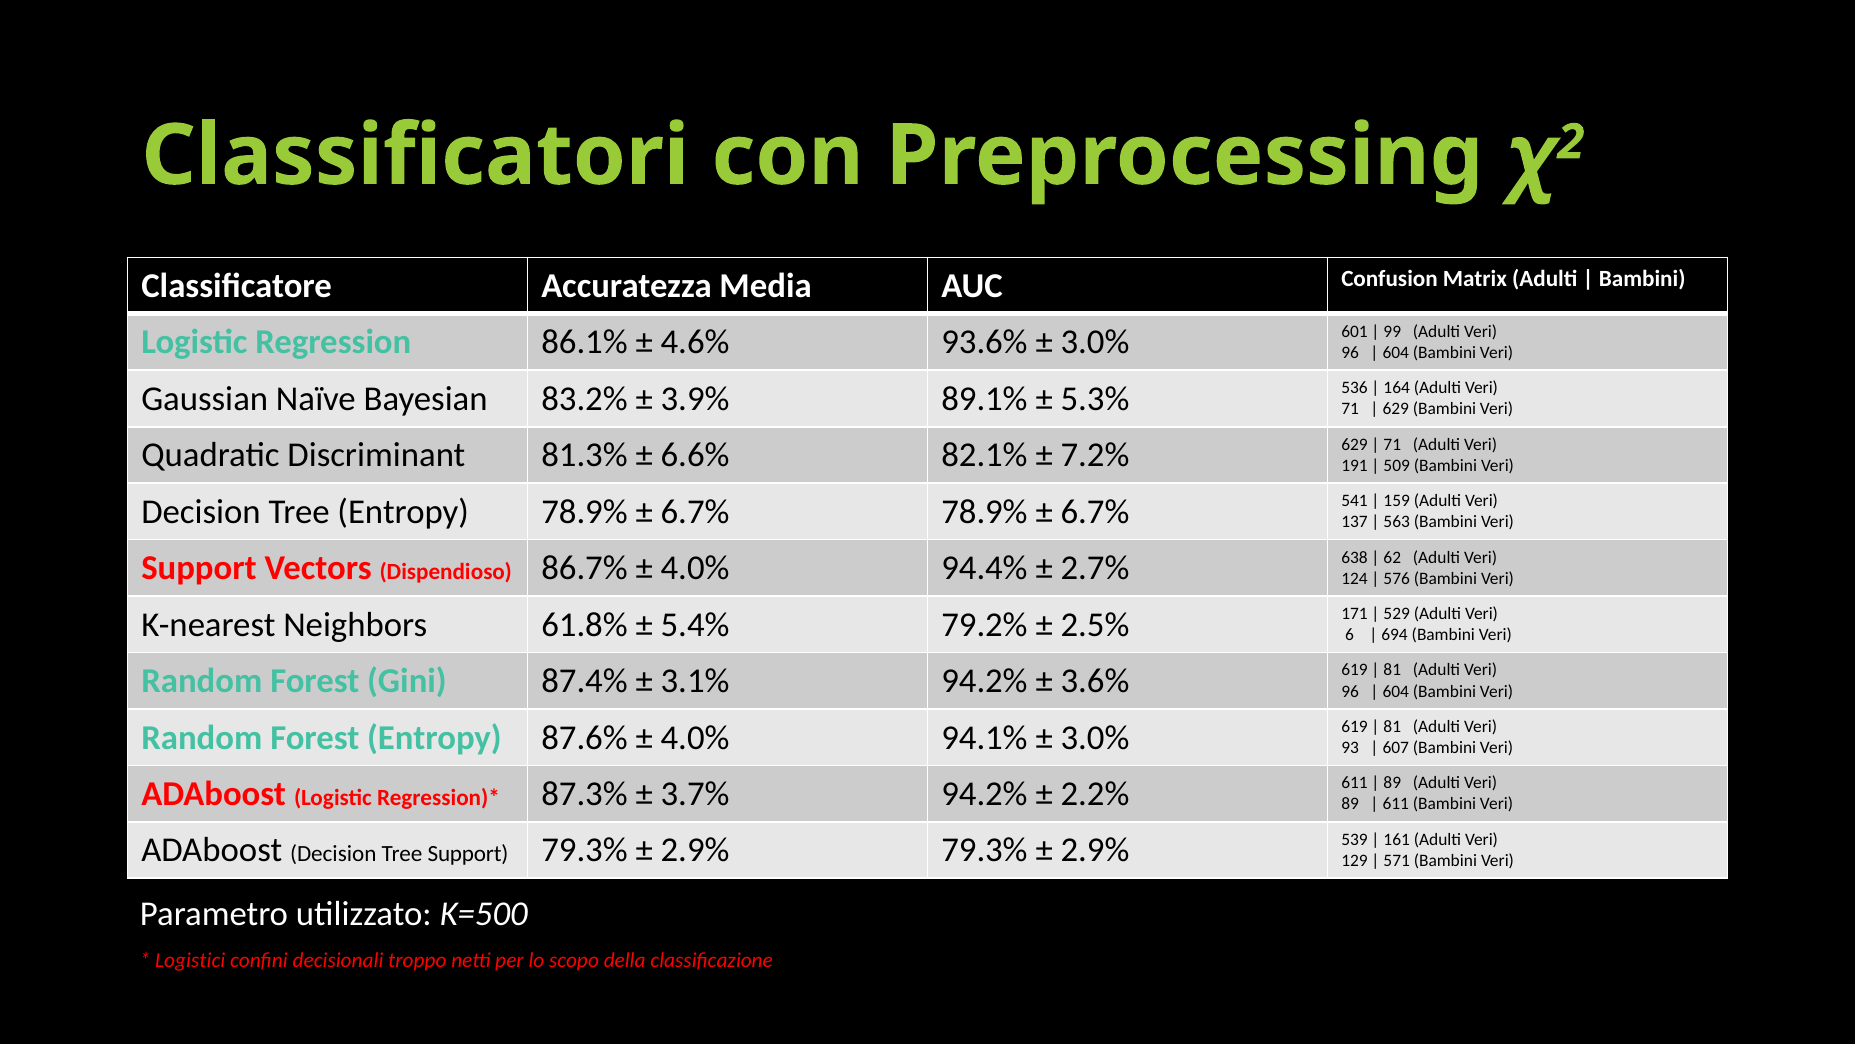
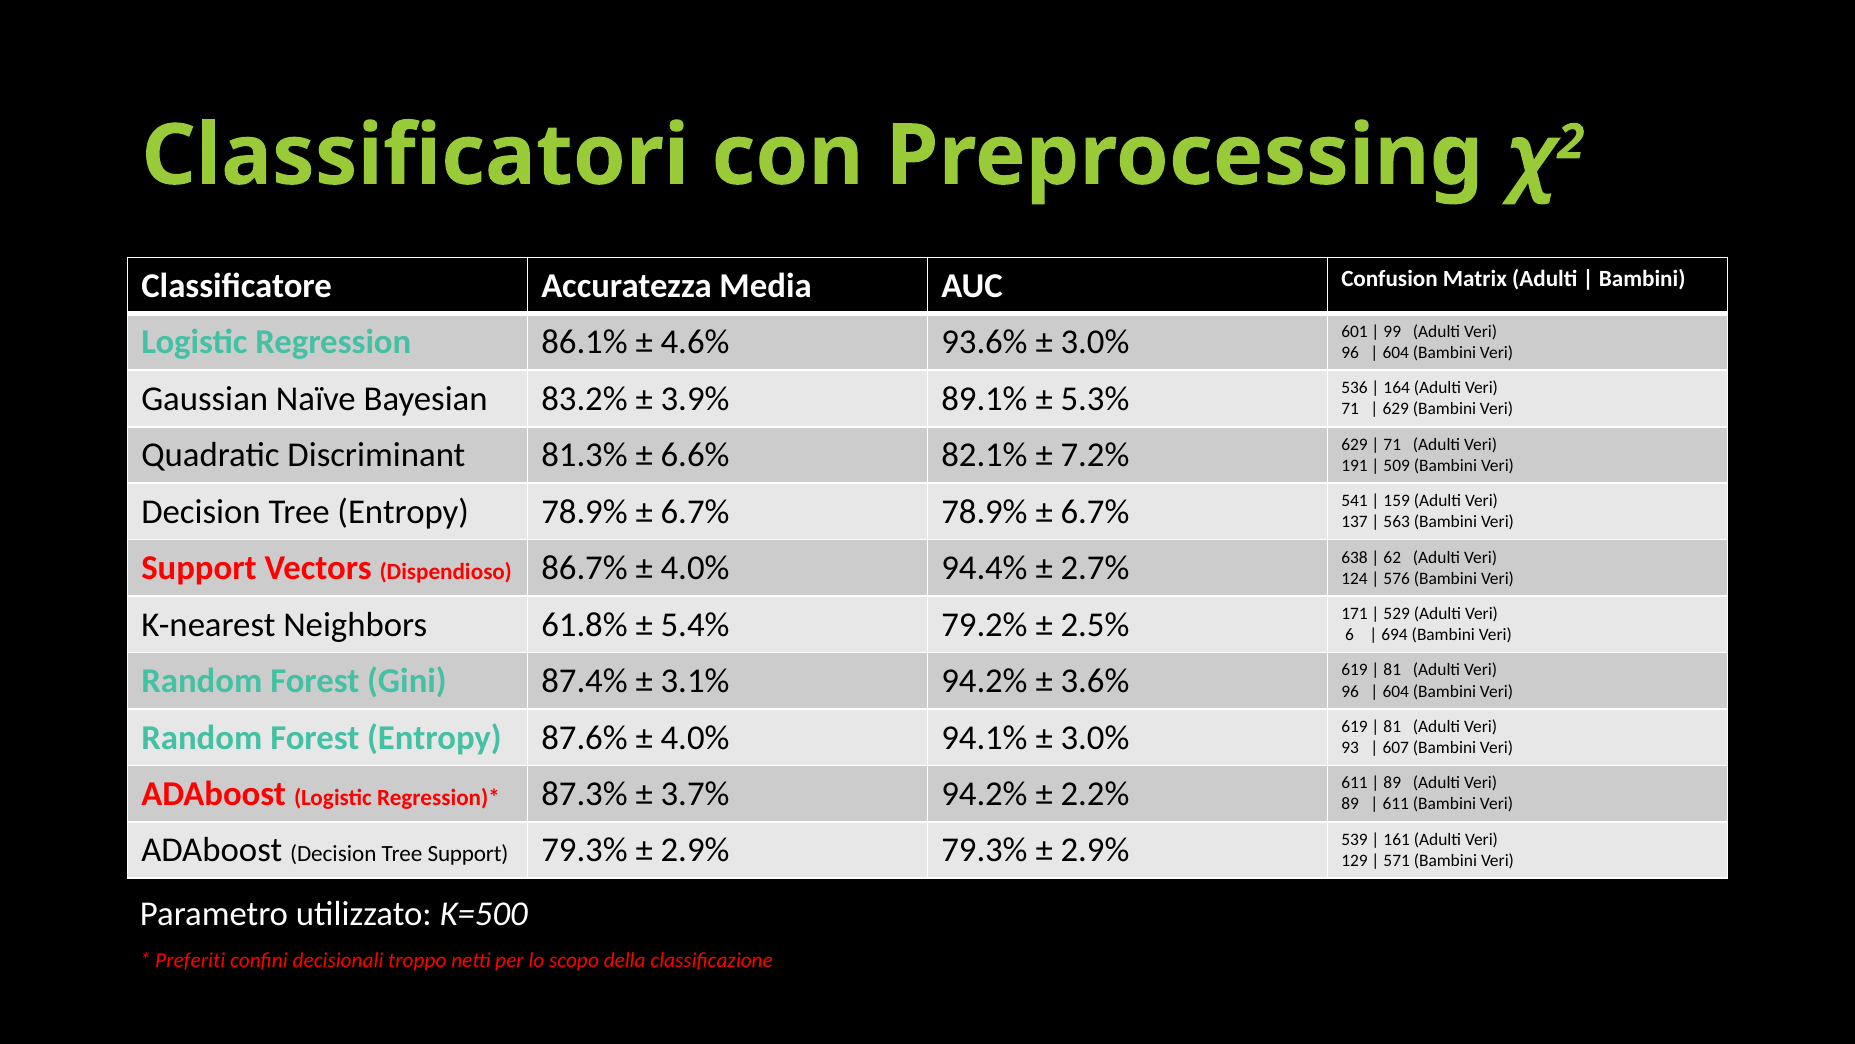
Logistici: Logistici -> Preferiti (190, 960)
